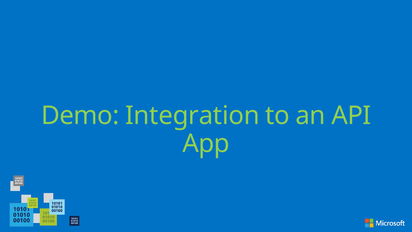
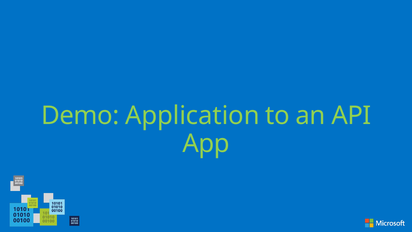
Integration: Integration -> Application (192, 116)
